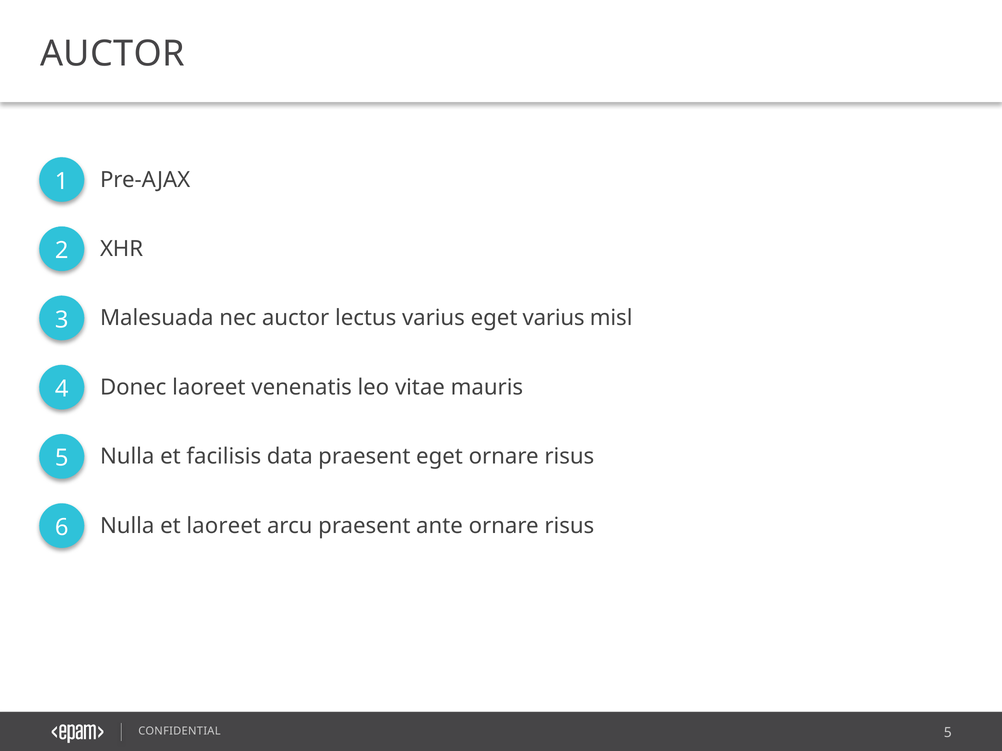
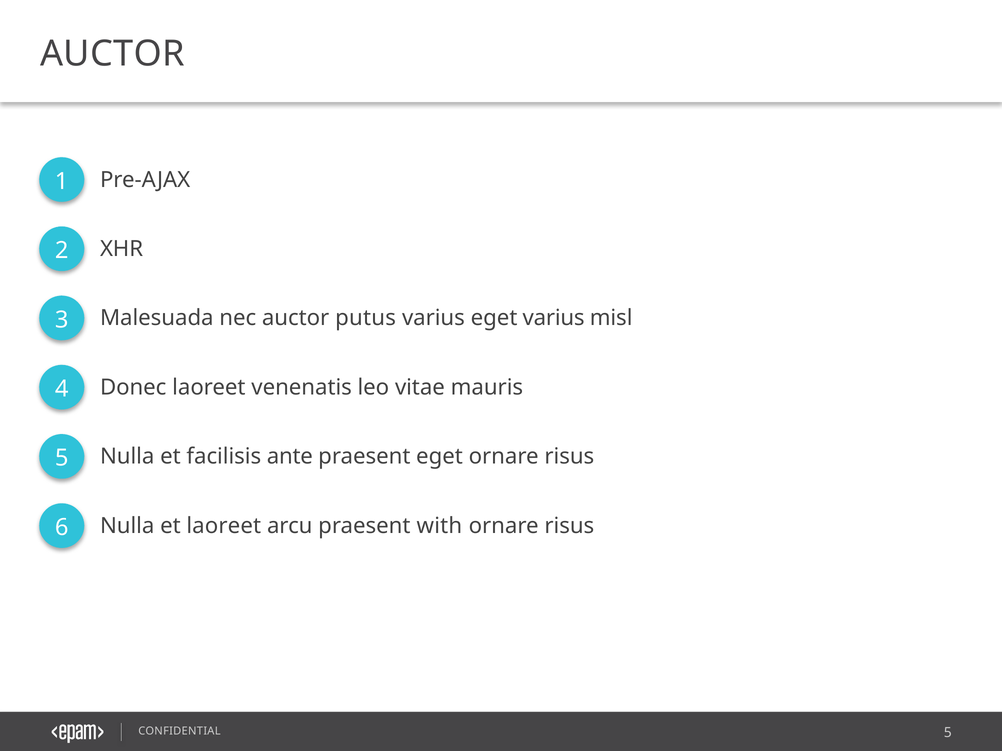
lectus: lectus -> putus (366, 318)
data: data -> ante (290, 457)
ante: ante -> with (439, 526)
